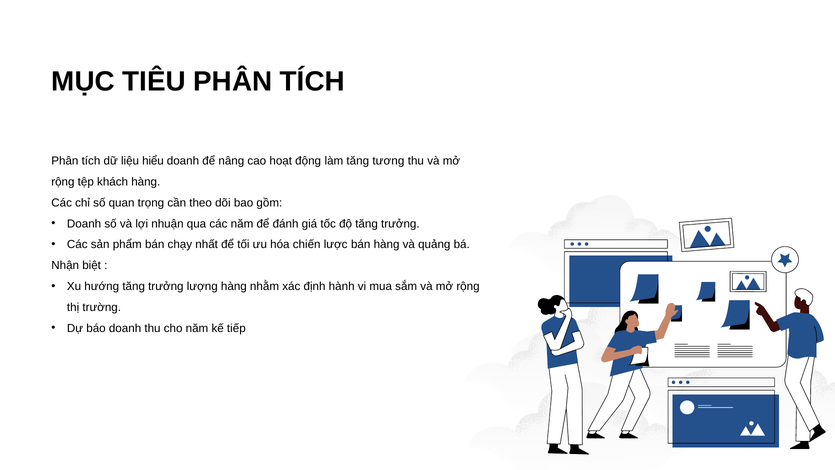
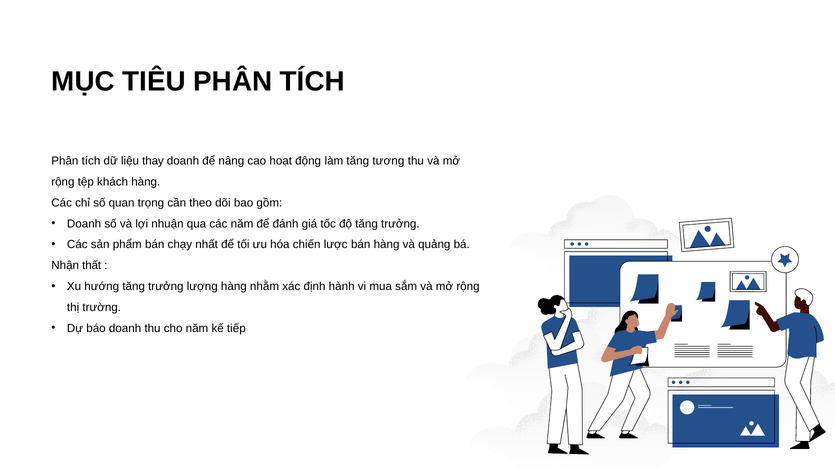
hiểu: hiểu -> thay (153, 161)
biệt: biệt -> thất (92, 265)
